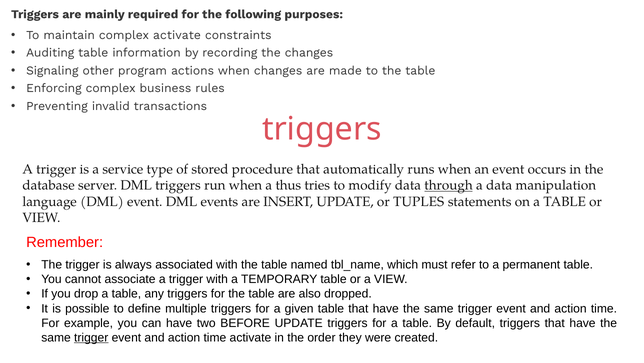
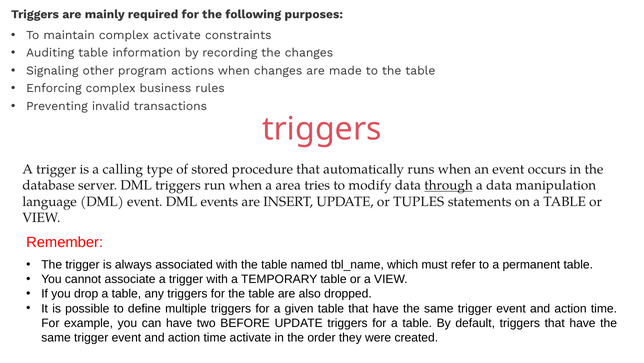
service: service -> calling (123, 169)
thus: thus -> area (288, 185)
trigger underline: present -> none (91, 337)
